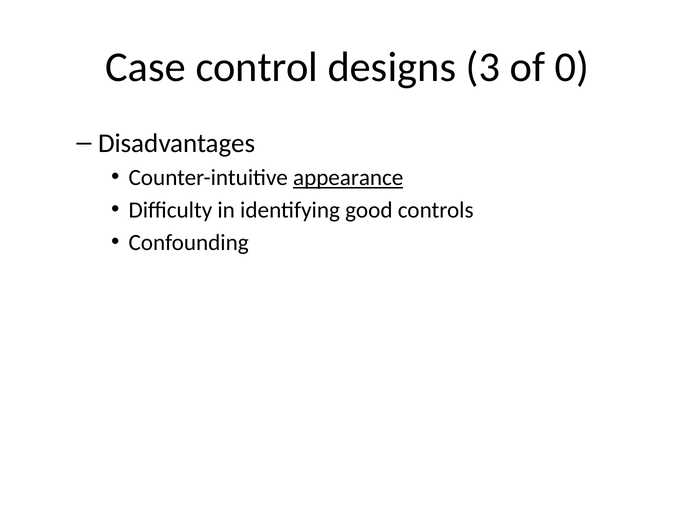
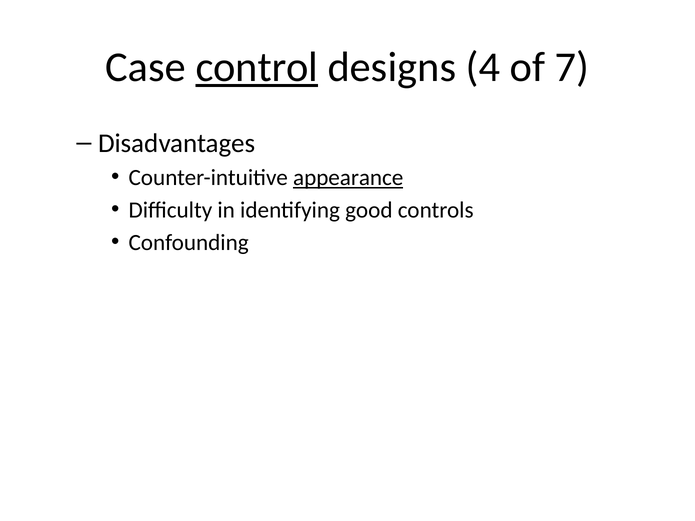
control underline: none -> present (257, 67)
3: 3 -> 4 (483, 67)
0: 0 -> 7 (572, 67)
